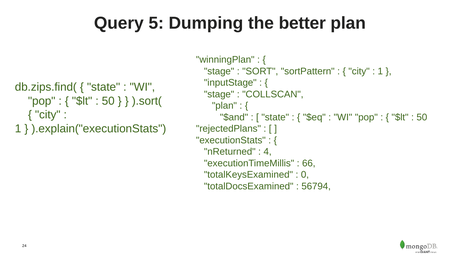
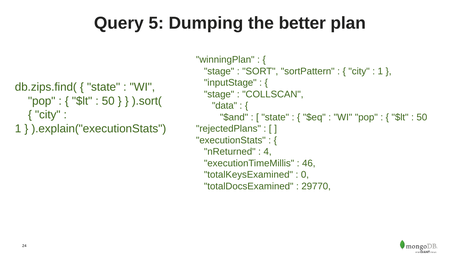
plan: plan -> data (224, 106)
66: 66 -> 46 (309, 163)
56794: 56794 -> 29770 (316, 186)
